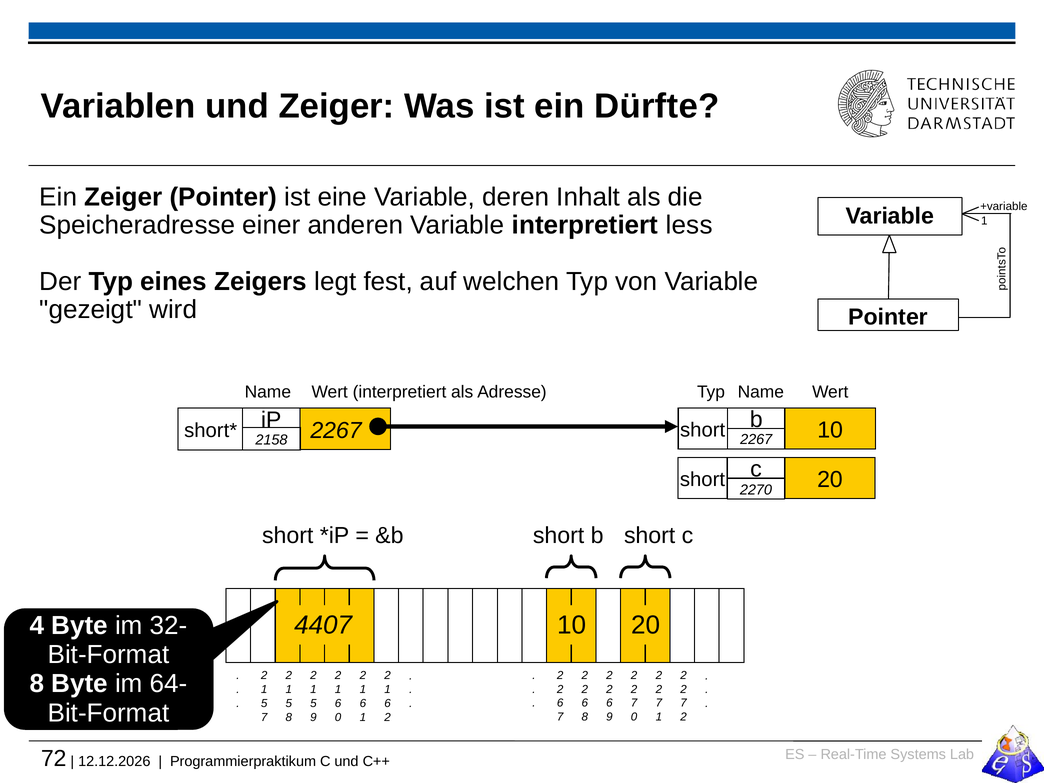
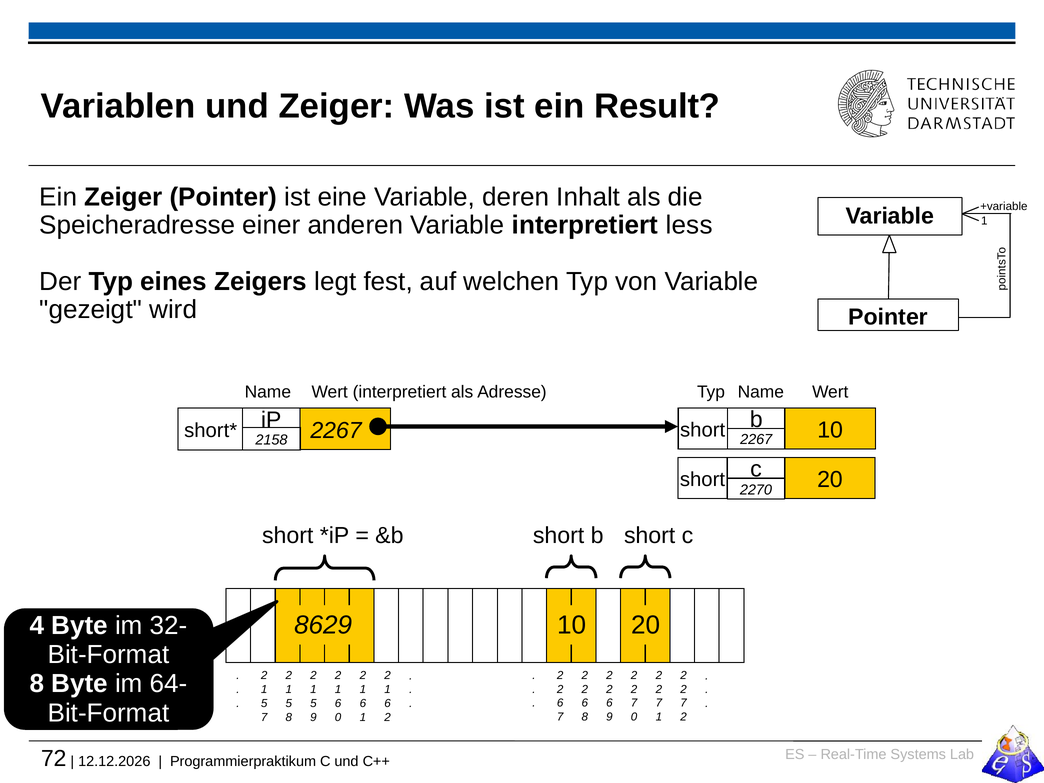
Dürfte: Dürfte -> Result (657, 106)
4407: 4407 -> 8629 (323, 625)
